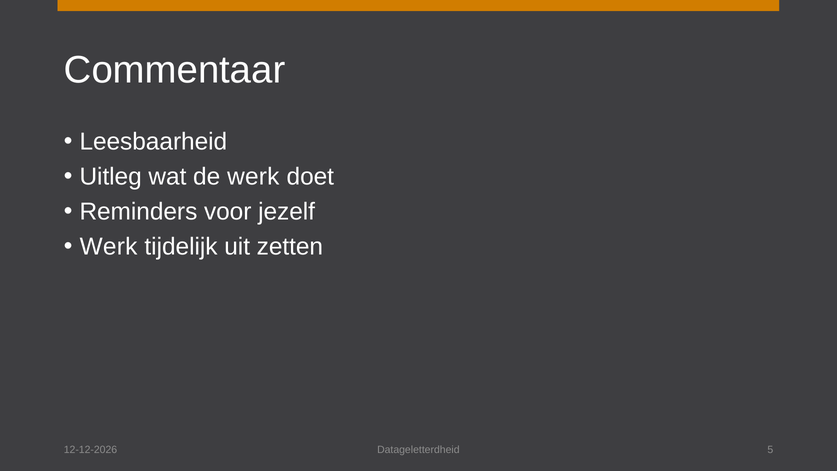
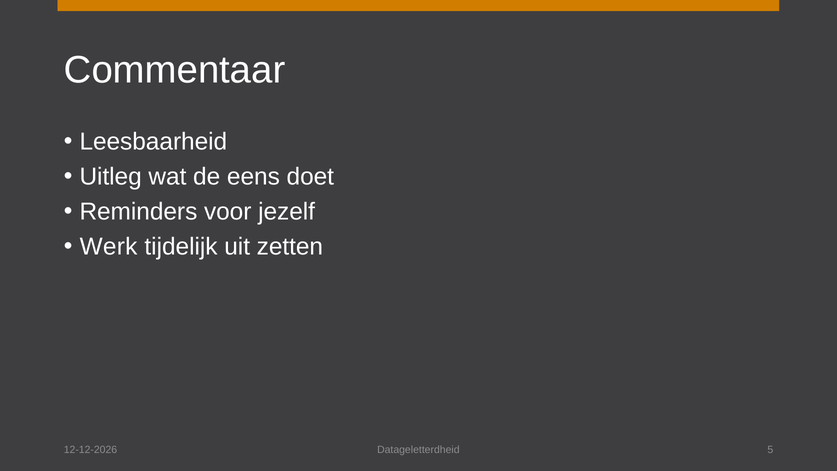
de werk: werk -> eens (253, 177)
